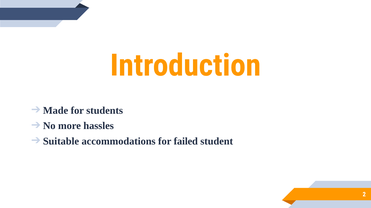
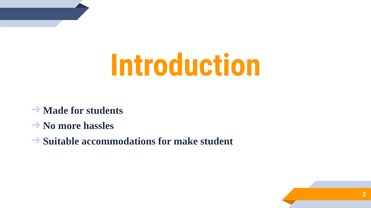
failed: failed -> make (186, 142)
